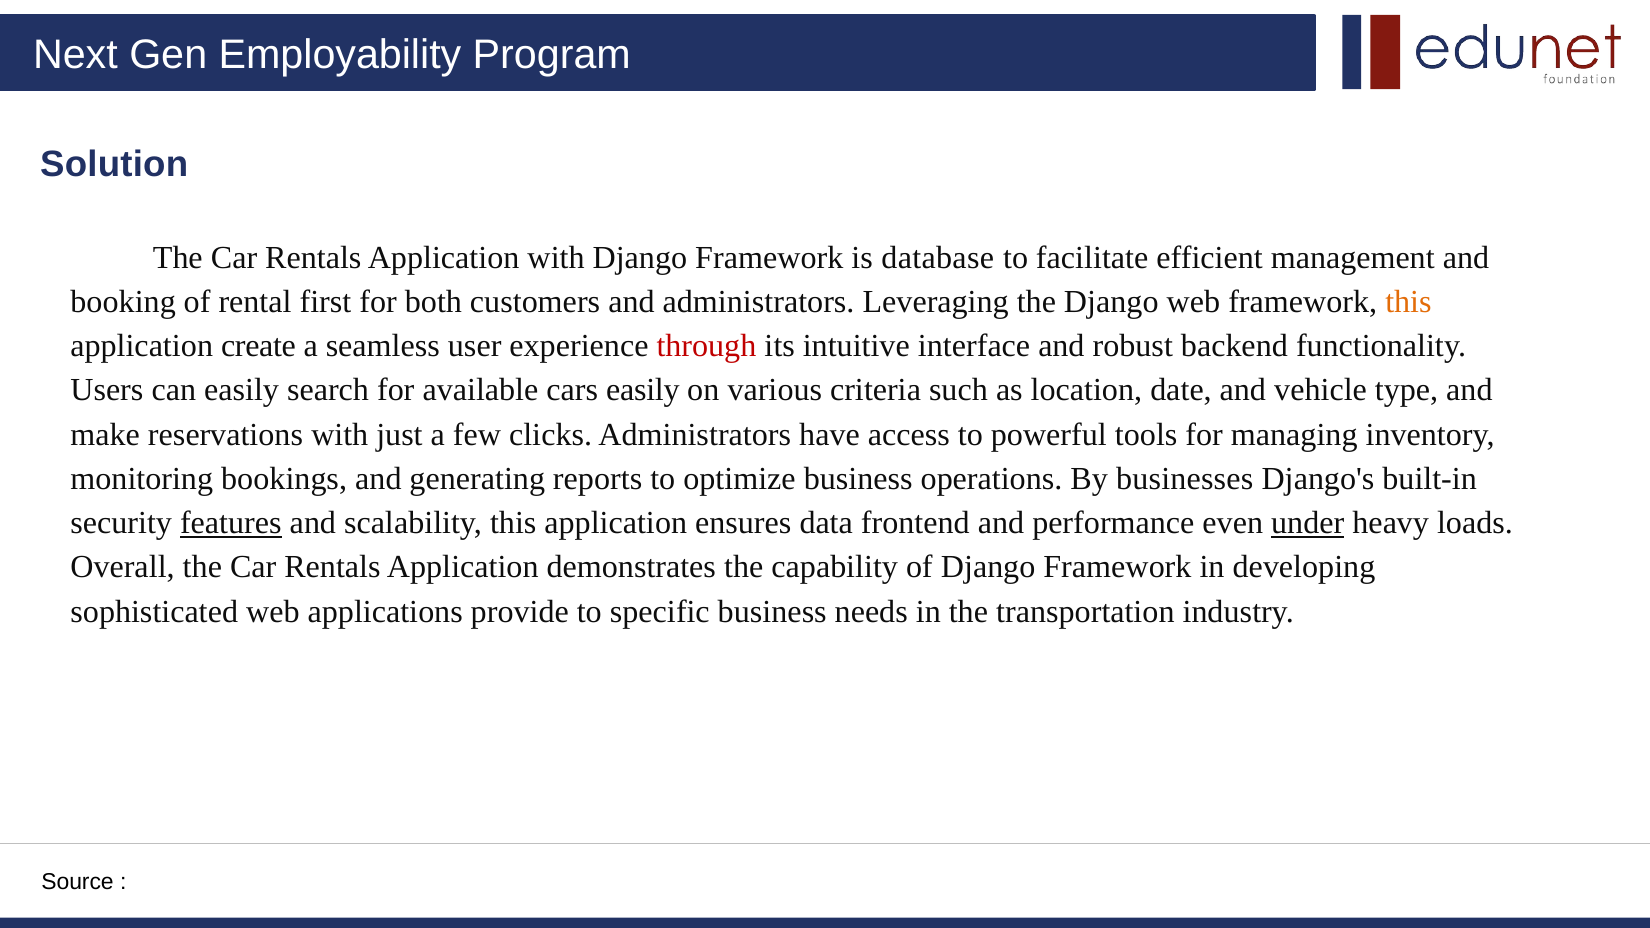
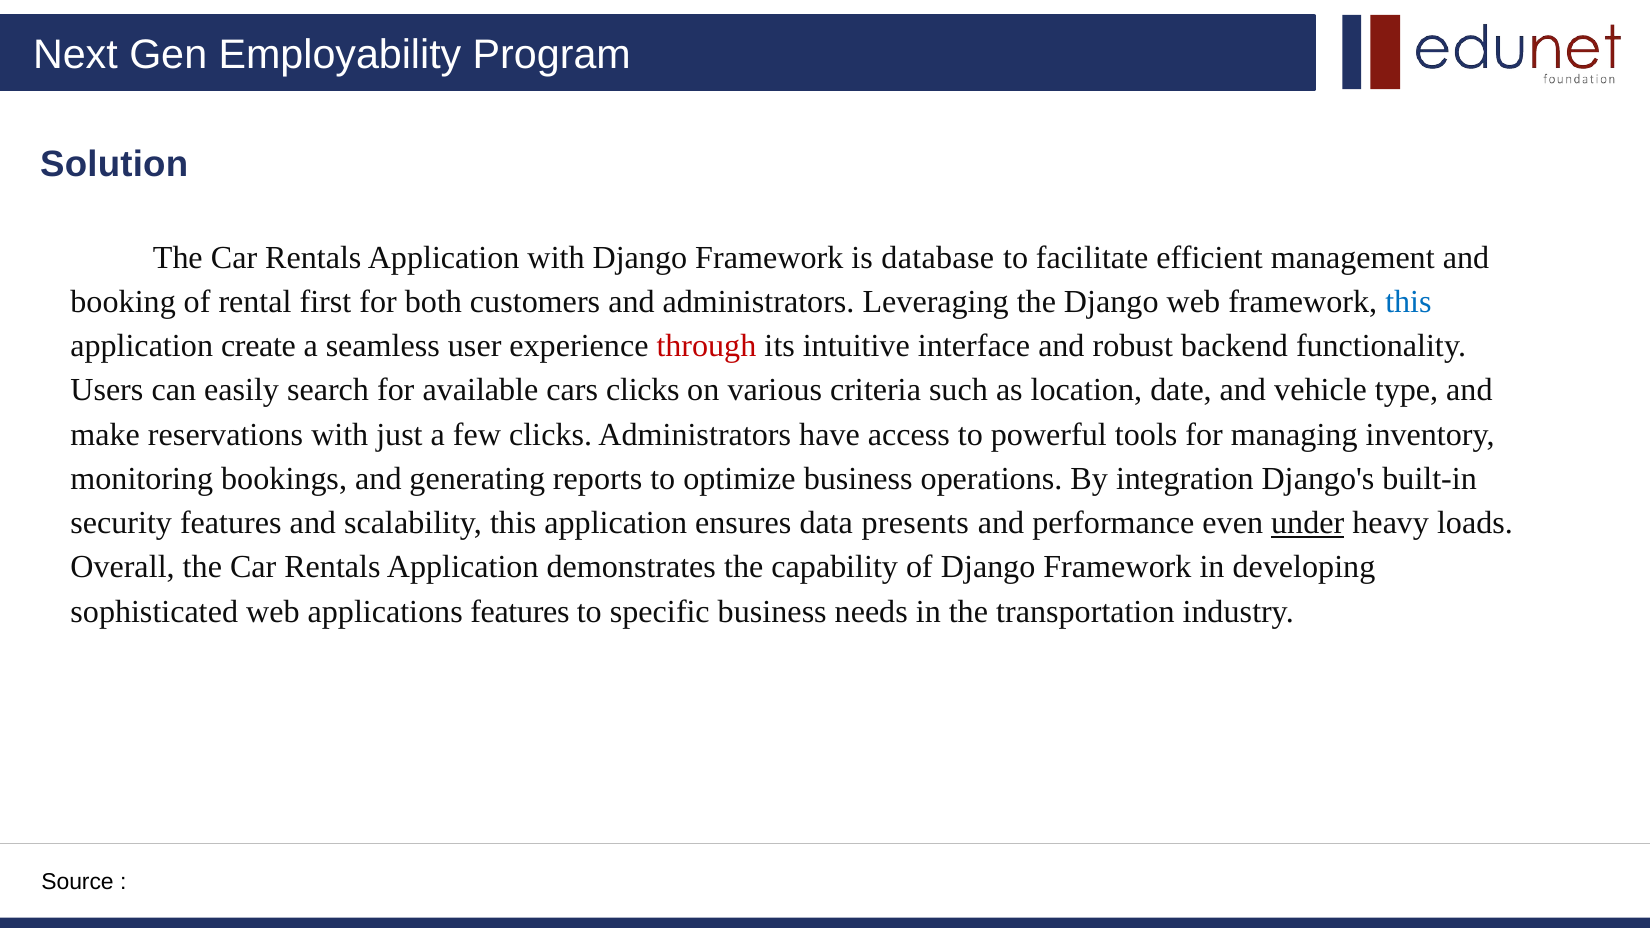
this colour: orange -> blue (1408, 302)
cars easily: easily -> clicks (643, 390)
businesses: businesses -> integration (1185, 479)
features underline: present -> none (231, 523)
frontend: frontend -> presents (915, 523)
applications provide: provide -> features (520, 612)
